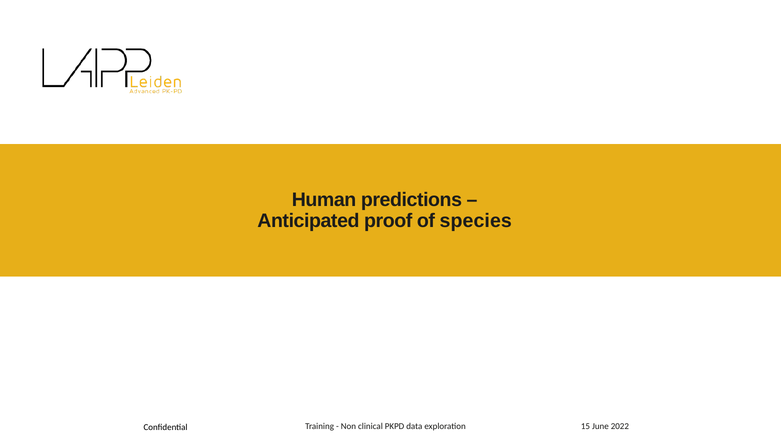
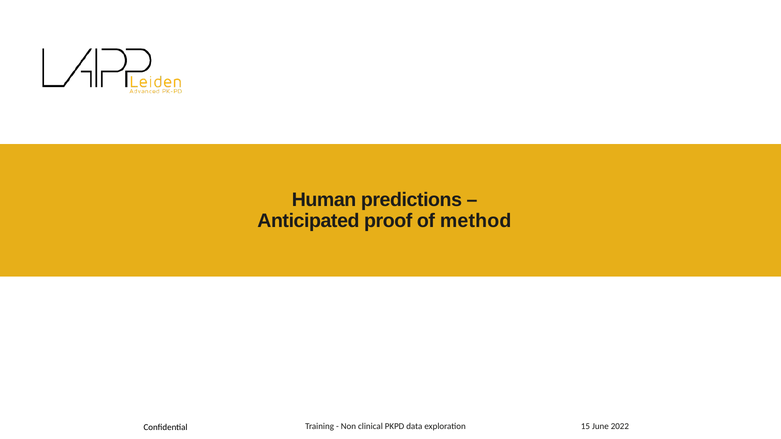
species: species -> method (476, 221)
